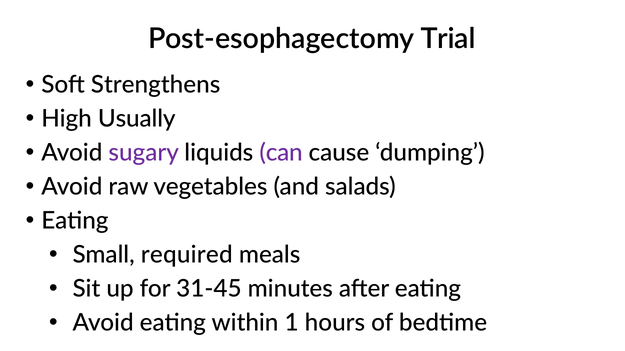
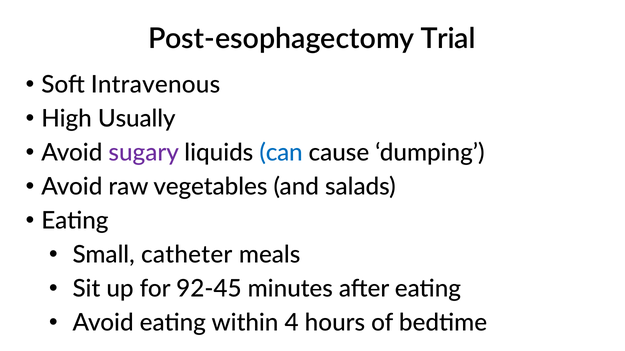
Strengthens: Strengthens -> Intravenous (155, 85)
can colour: purple -> blue (281, 153)
required: required -> catheter (187, 255)
31-45: 31-45 -> 92-45 (209, 289)
1: 1 -> 4 (292, 323)
